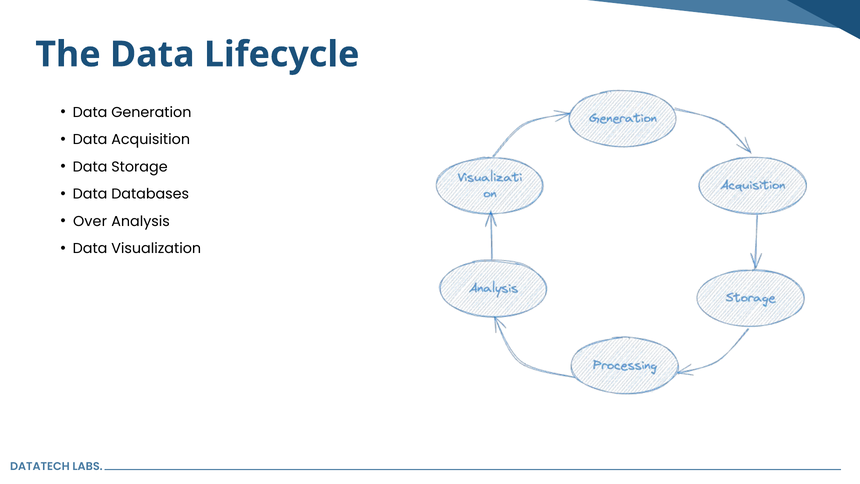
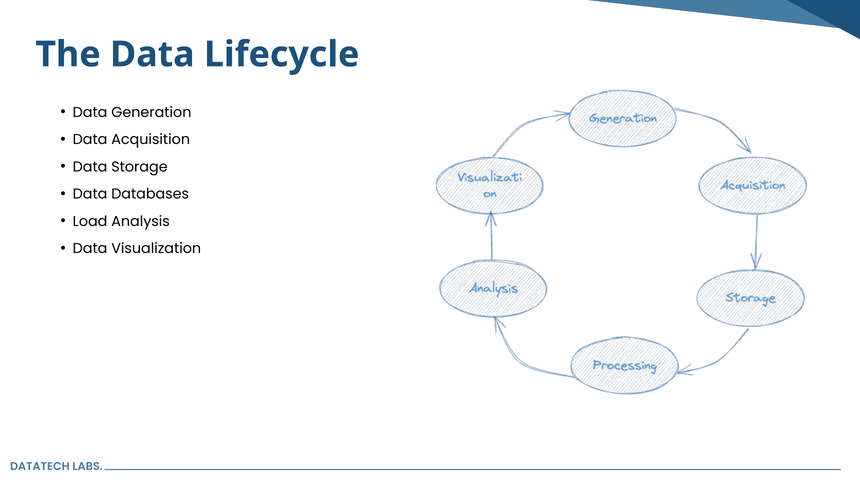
Over: Over -> Load (90, 221)
